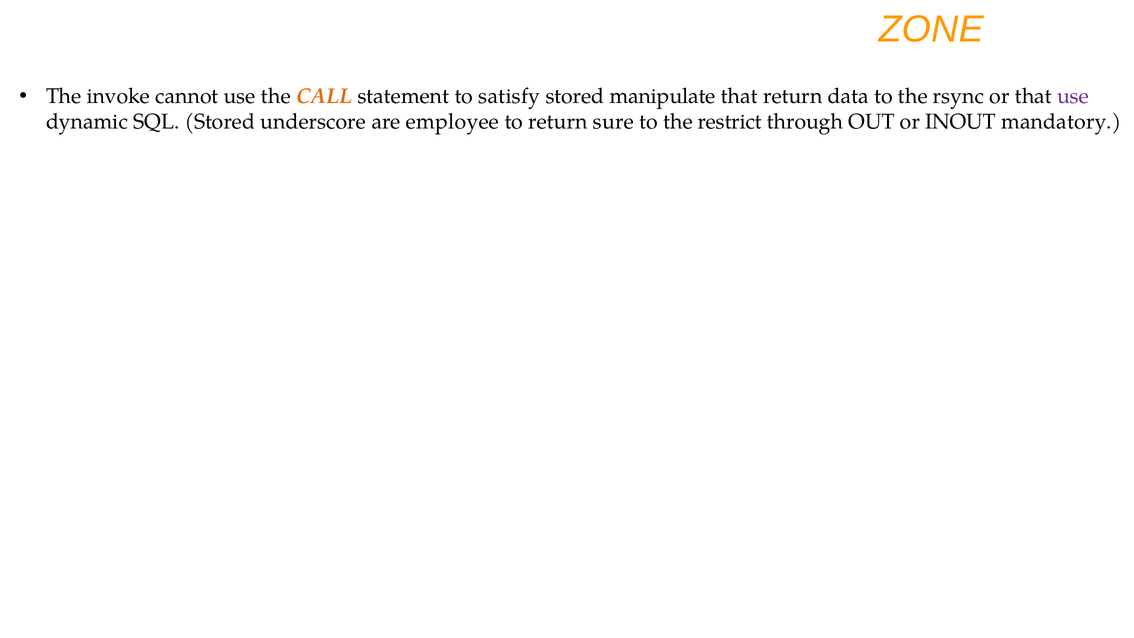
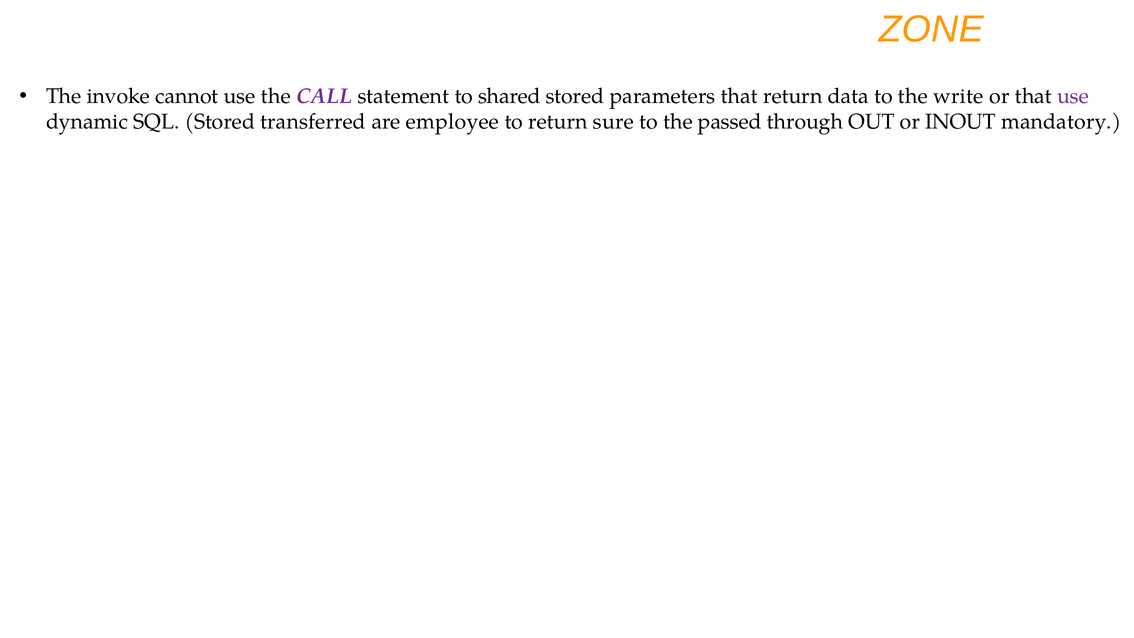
CALL colour: orange -> purple (324, 96)
satisfy: satisfy -> shared (509, 96)
manipulate: manipulate -> parameters (663, 96)
rsync: rsync -> write (958, 96)
underscore: underscore -> transferred (313, 122)
restrict: restrict -> passed (730, 122)
